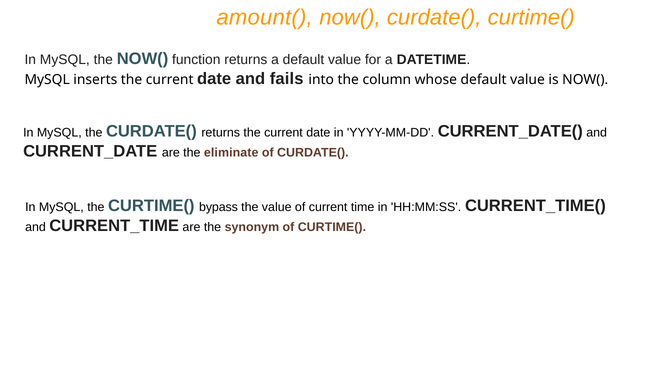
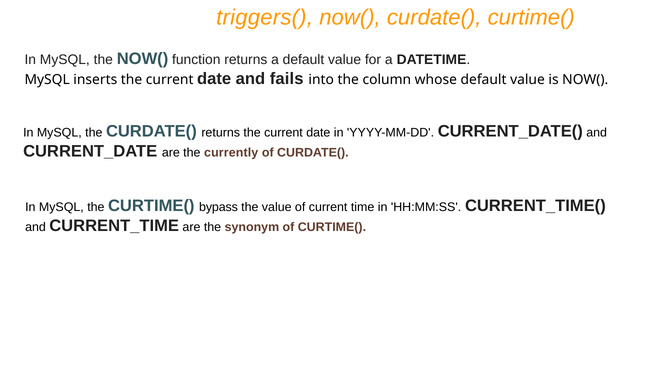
amount(: amount( -> triggers( (265, 17)
eliminate: eliminate -> currently (231, 153)
